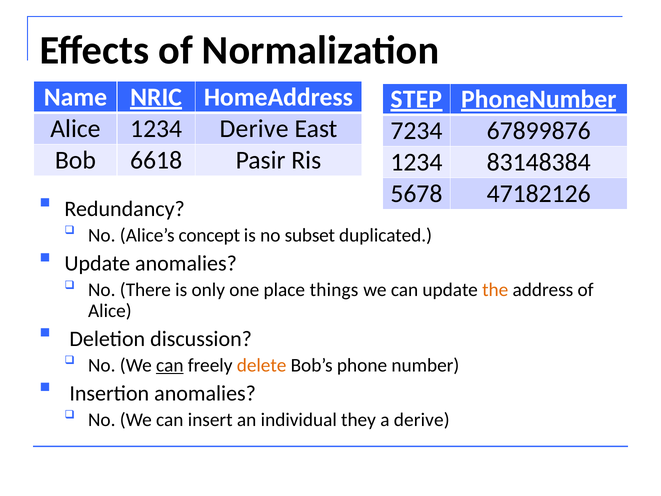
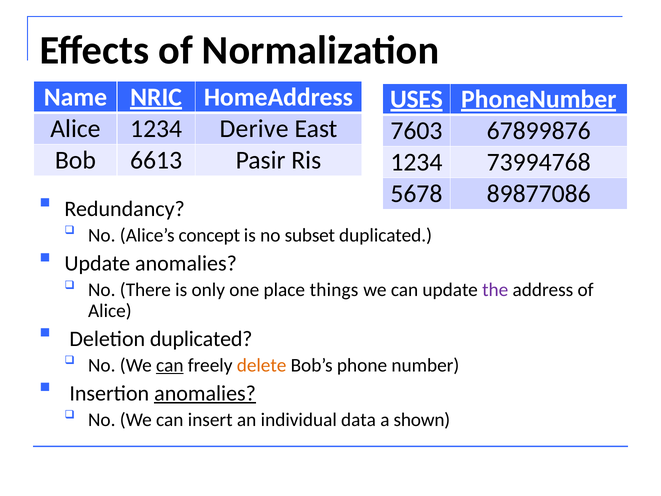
STEP: STEP -> USES (416, 99)
7234: 7234 -> 7603 (416, 131)
6618: 6618 -> 6613 (156, 160)
83148384: 83148384 -> 73994768 (539, 162)
47182126: 47182126 -> 89877086 (539, 194)
the colour: orange -> purple (495, 290)
Deletion discussion: discussion -> duplicated (201, 339)
anomalies underline: none -> present (205, 393)
they: they -> data (359, 420)
a derive: derive -> shown (422, 420)
